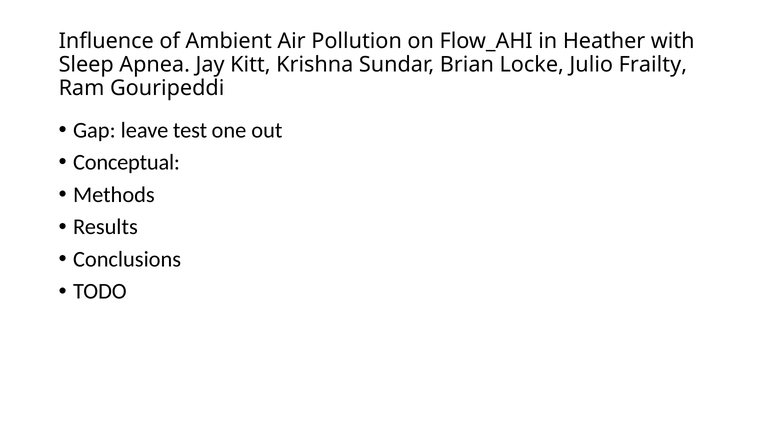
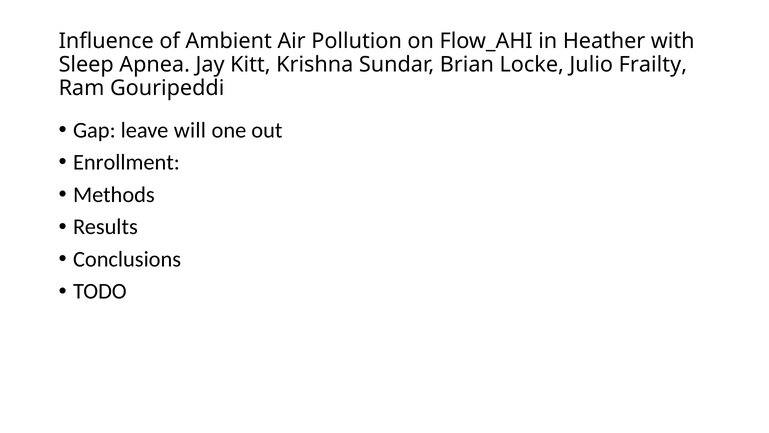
test: test -> will (190, 130)
Conceptual: Conceptual -> Enrollment (126, 162)
